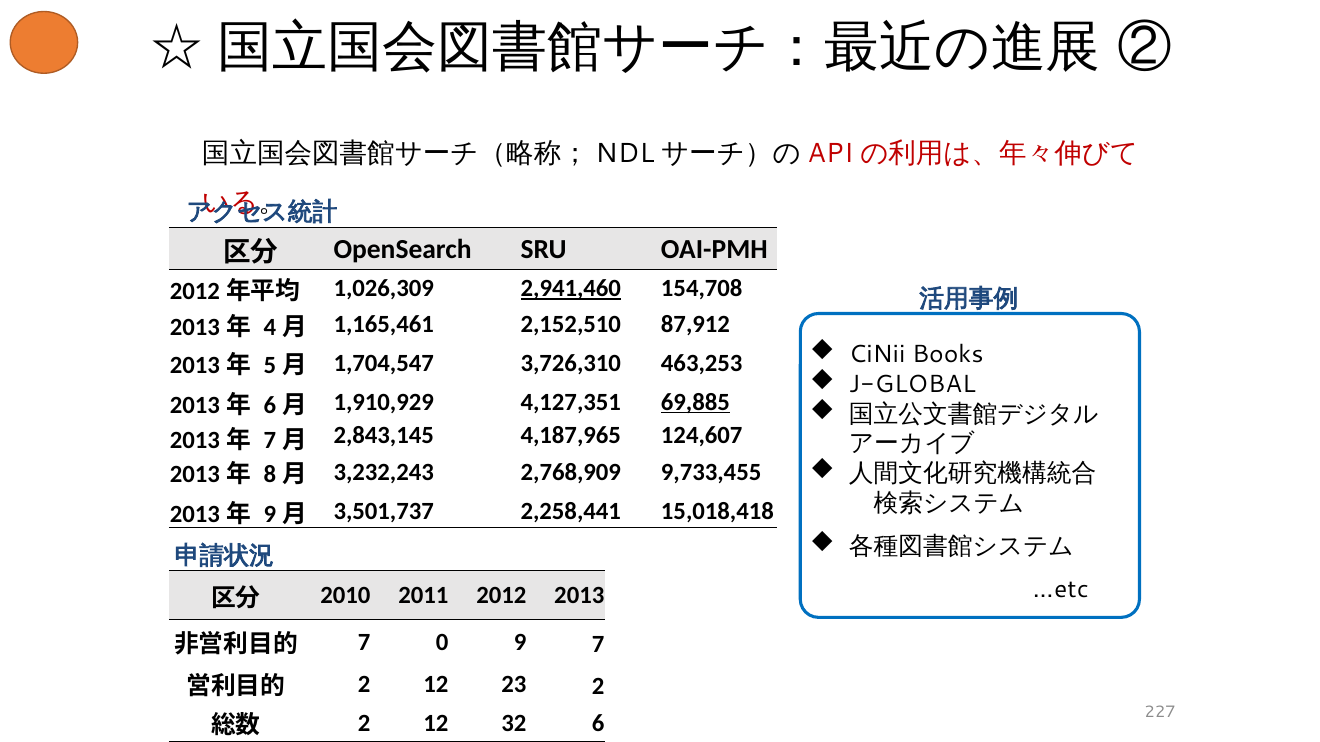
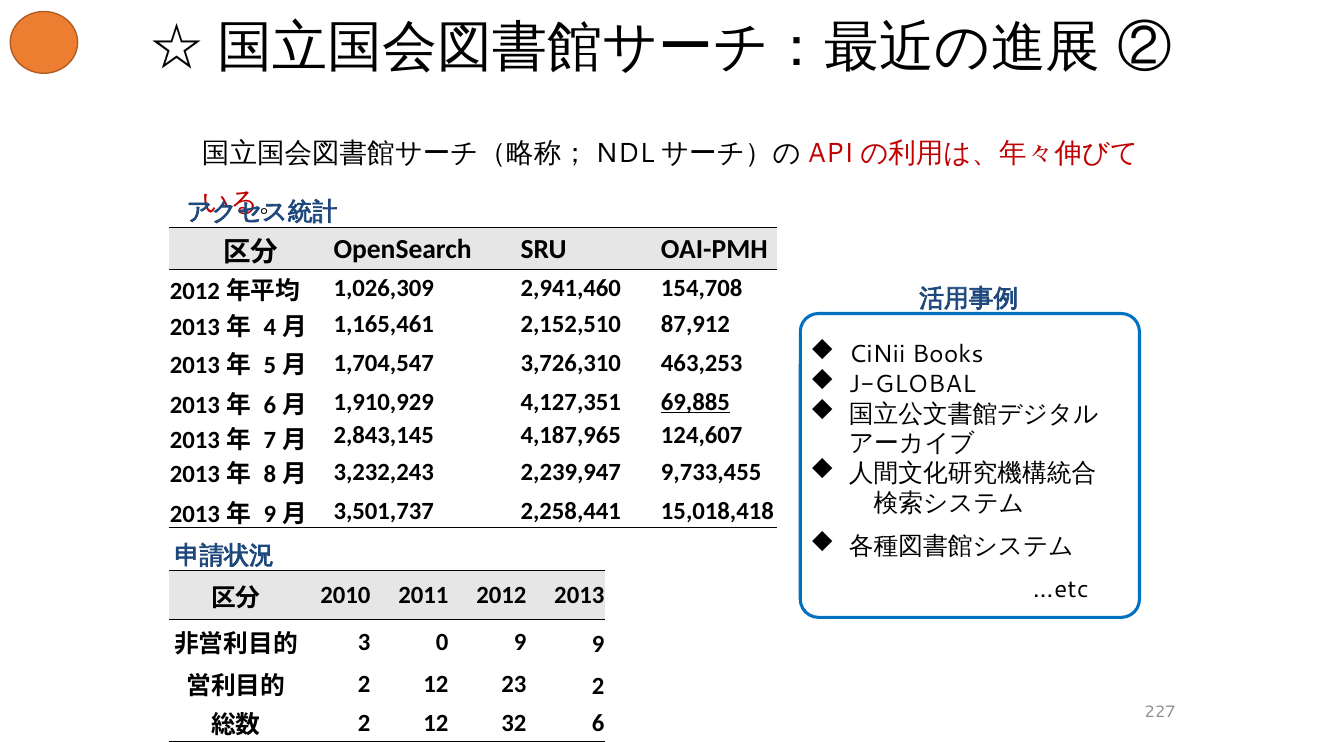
2,941,460 underline: present -> none (571, 289)
2,768,909: 2,768,909 -> 2,239,947 (571, 473)
7: 7 -> 3 (364, 643)
9 7: 7 -> 9 (598, 645)
